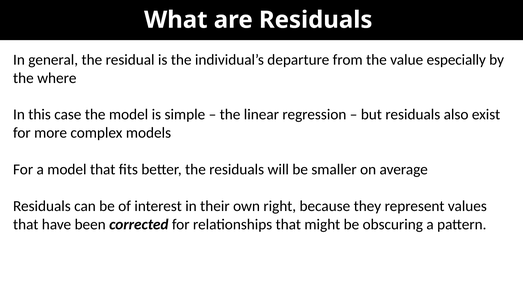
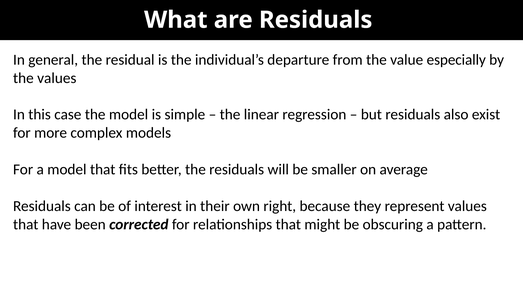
the where: where -> values (57, 78)
